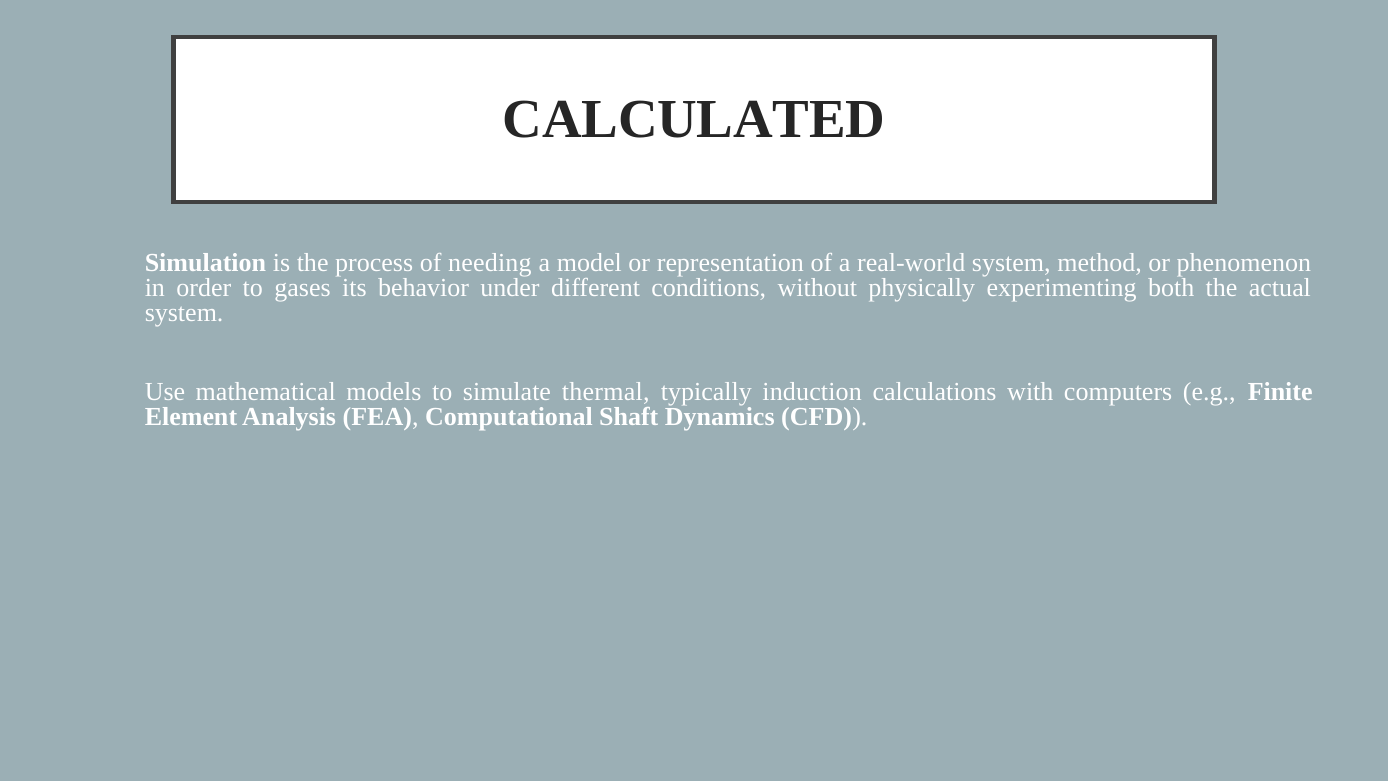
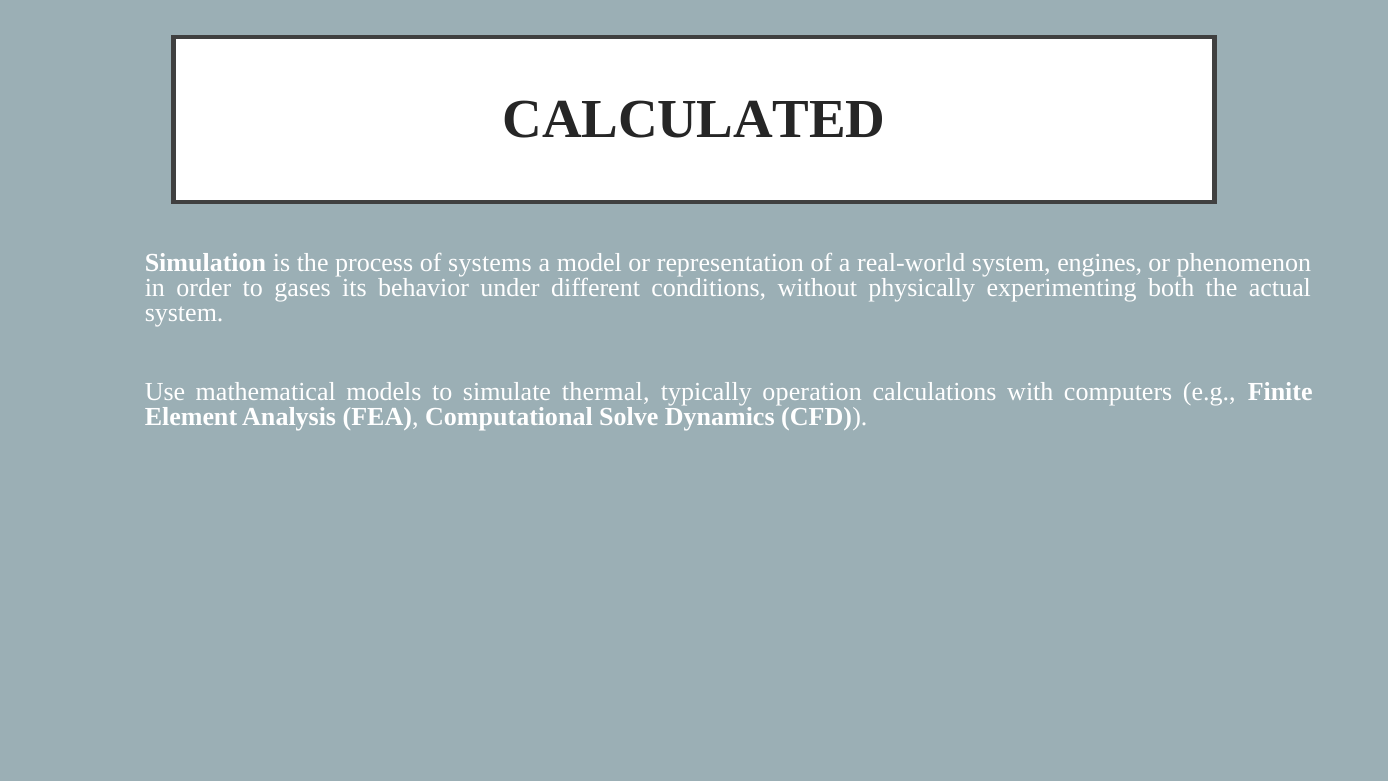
needing: needing -> systems (490, 262)
method: method -> engines (1100, 262)
induction: induction -> operation (812, 392)
Shaft: Shaft -> Solve (629, 417)
